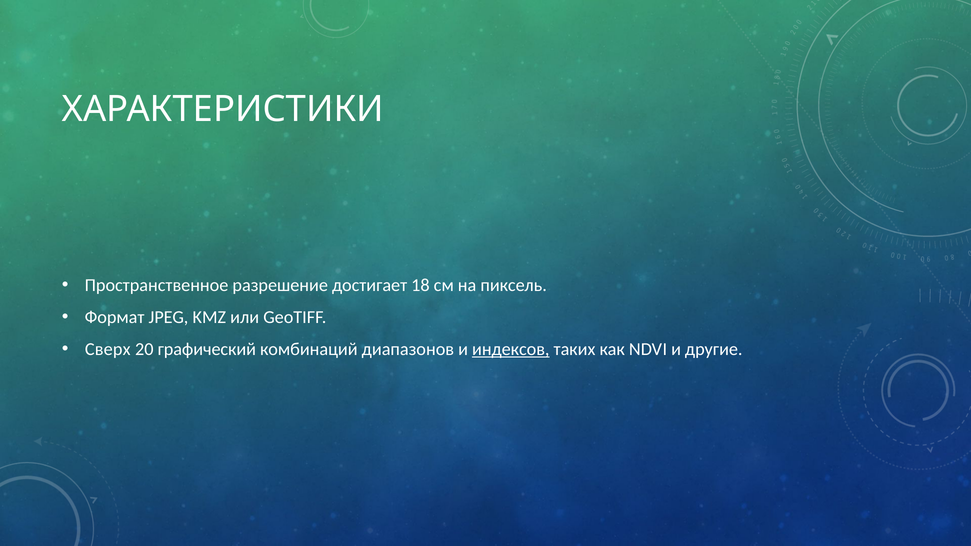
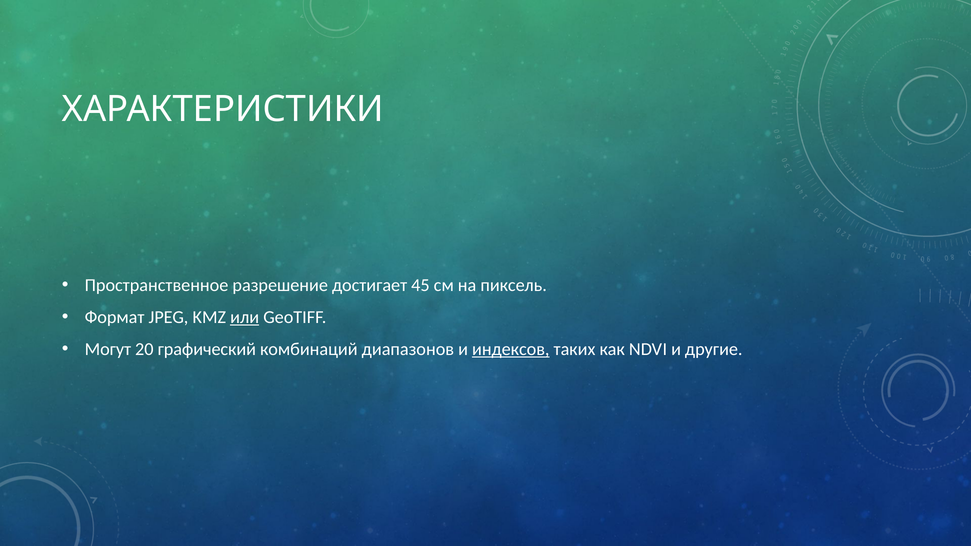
18: 18 -> 45 (420, 285)
или underline: none -> present (245, 317)
Сверх: Сверх -> Могут (108, 349)
